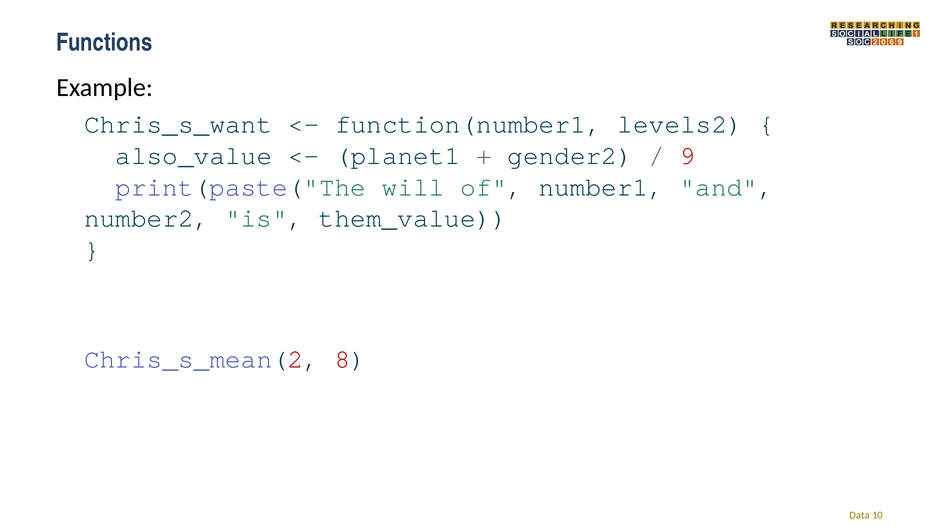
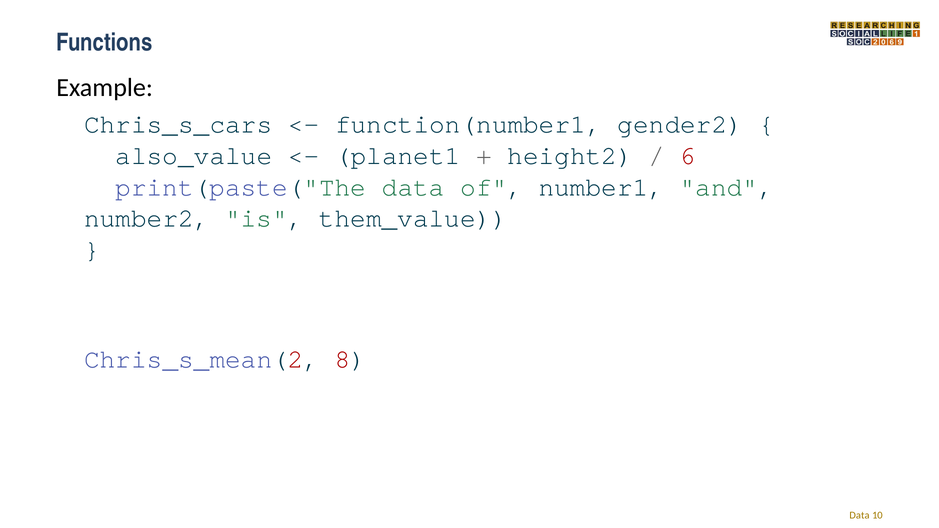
Chris_s_want: Chris_s_want -> Chris_s_cars (178, 124)
levels2: levels2 -> gender2 (680, 124)
gender2: gender2 -> height2 (570, 156)
9: 9 -> 6 (688, 156)
print(paste("The will: will -> data (413, 187)
